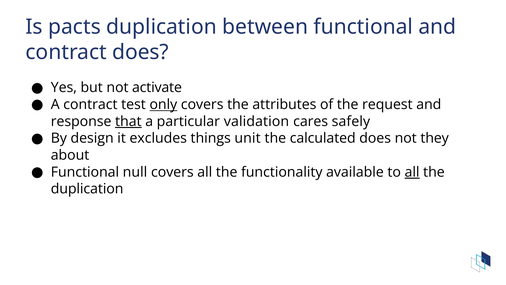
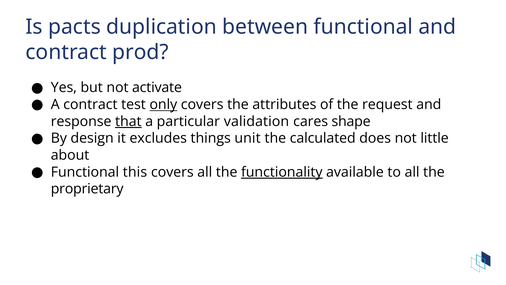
contract does: does -> prod (140, 52)
safely: safely -> shape (351, 121)
they: they -> little (435, 138)
null: null -> this (135, 172)
functionality underline: none -> present (282, 172)
all underline: present -> none (412, 172)
duplication: duplication -> proprietary (87, 189)
